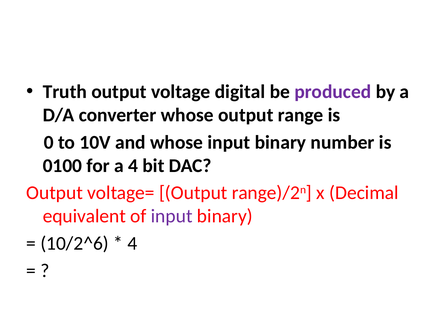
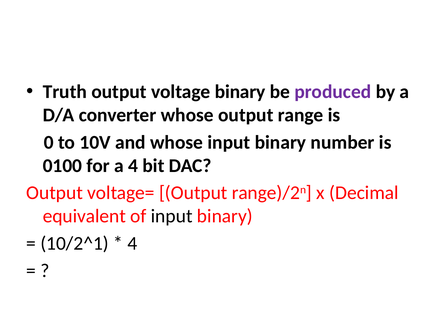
voltage digital: digital -> binary (240, 92)
input colour: purple -> black (172, 217)
10/2^6: 10/2^6 -> 10/2^1 (75, 244)
